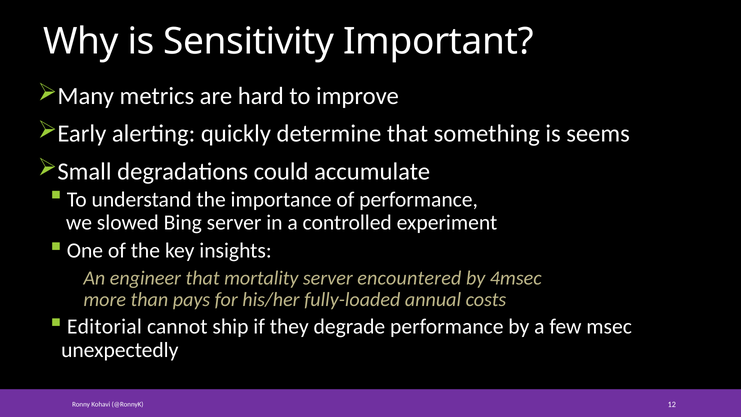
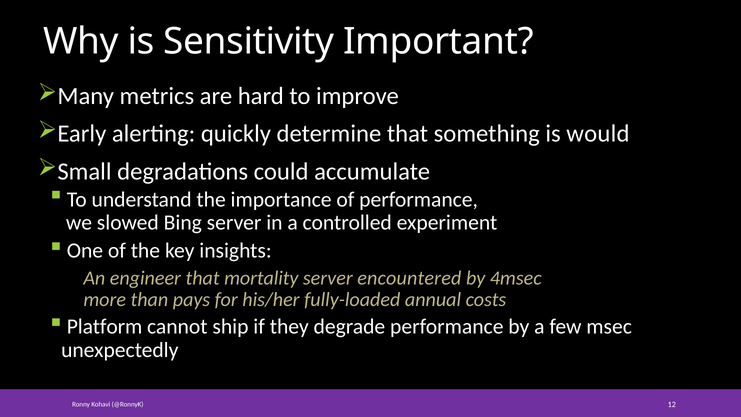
seems: seems -> would (598, 134)
Editorial: Editorial -> Platform (105, 327)
